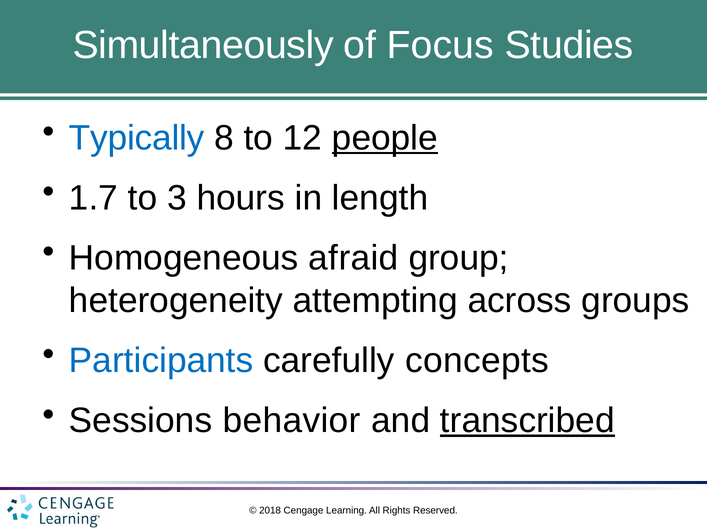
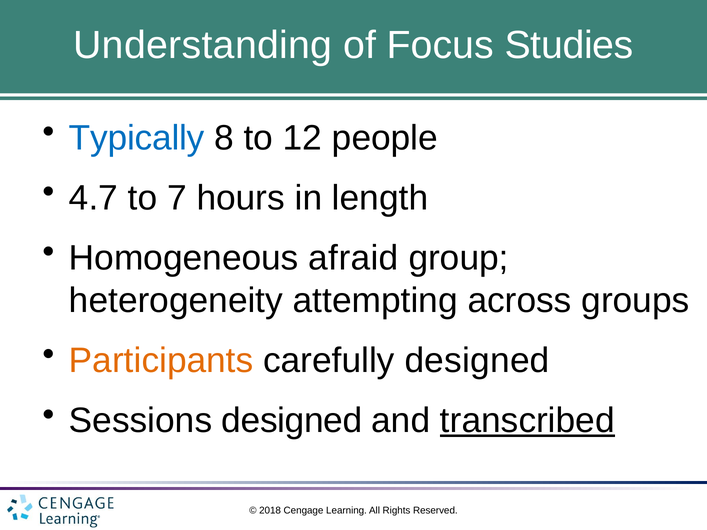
Simultaneously: Simultaneously -> Understanding (203, 45)
people underline: present -> none (385, 138)
1.7: 1.7 -> 4.7 (93, 198)
3: 3 -> 7 (177, 198)
Participants colour: blue -> orange (161, 361)
carefully concepts: concepts -> designed (477, 361)
Sessions behavior: behavior -> designed (292, 421)
